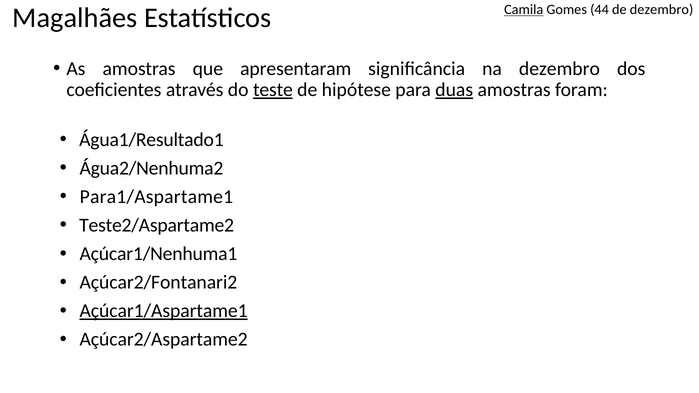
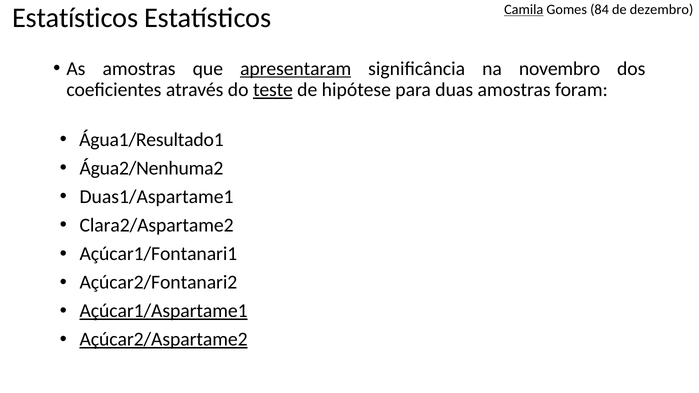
Magalhães: Magalhães -> Estatísticos (75, 18)
44: 44 -> 84 (599, 10)
apresentaram underline: none -> present (296, 69)
na dezembro: dezembro -> novembro (560, 69)
duas underline: present -> none (454, 90)
Para1/Aspartame1: Para1/Aspartame1 -> Duas1/Aspartame1 (157, 197)
Teste2/Aspartame2: Teste2/Aspartame2 -> Clara2/Aspartame2 (157, 225)
Açúcar1/Nenhuma1: Açúcar1/Nenhuma1 -> Açúcar1/Fontanari1 (158, 254)
Açúcar2/Aspartame2 underline: none -> present (164, 339)
